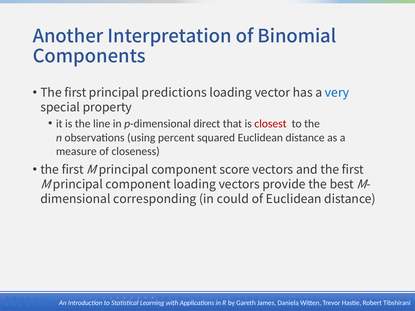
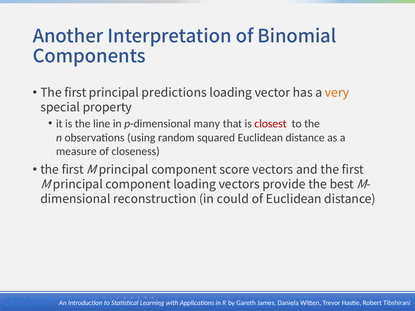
very colour: blue -> orange (337, 93)
direct: direct -> many (207, 124)
percent: percent -> random (176, 138)
corresponding: corresponding -> reconstruction (155, 199)
